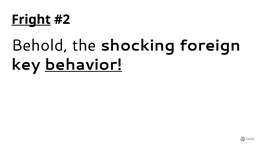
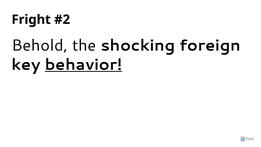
Fright underline: present -> none (31, 20)
